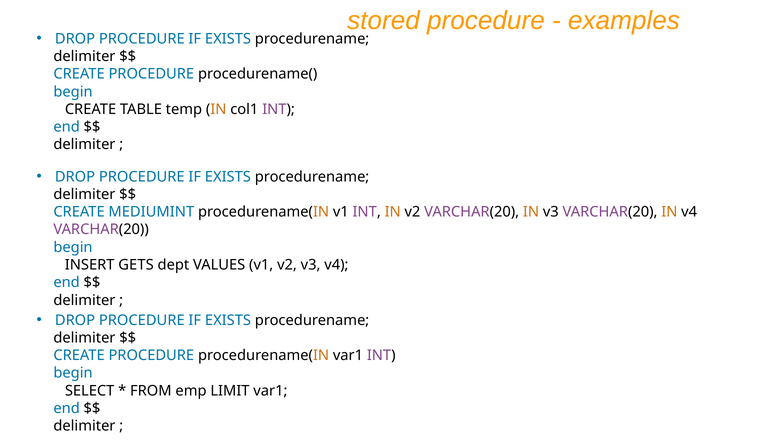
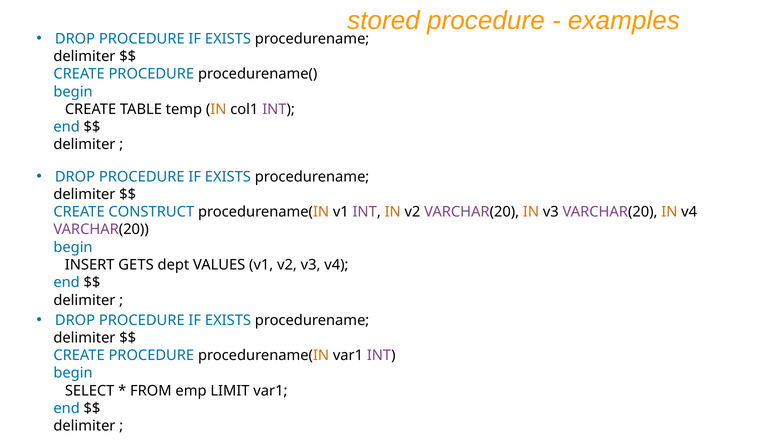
MEDIUMINT: MEDIUMINT -> CONSTRUCT (151, 212)
